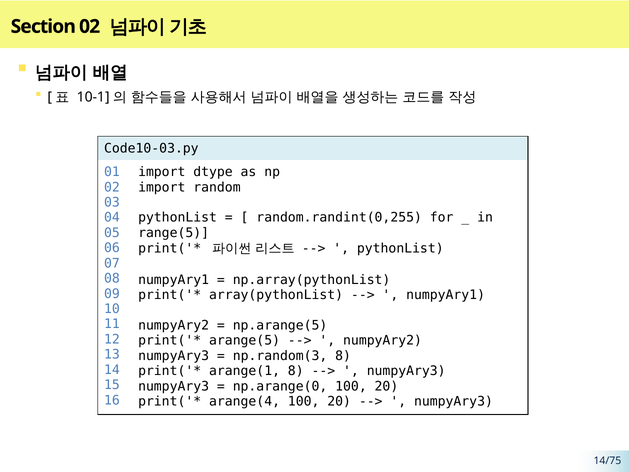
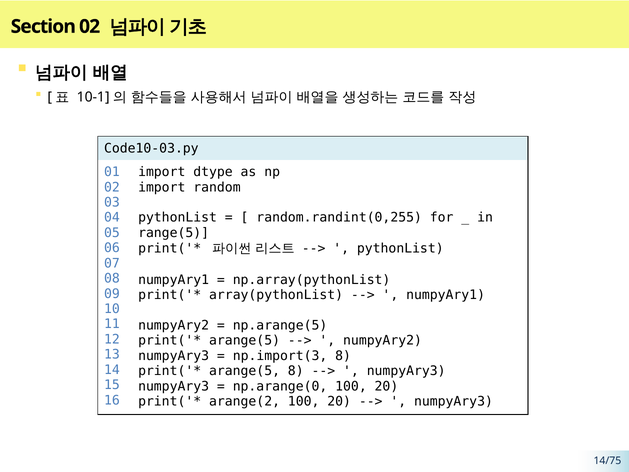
np.random(3: np.random(3 -> np.import(3 (280, 356)
arange(1: arange(1 -> arange(5 (245, 371)
arange(4: arange(4 -> arange(2 (245, 401)
